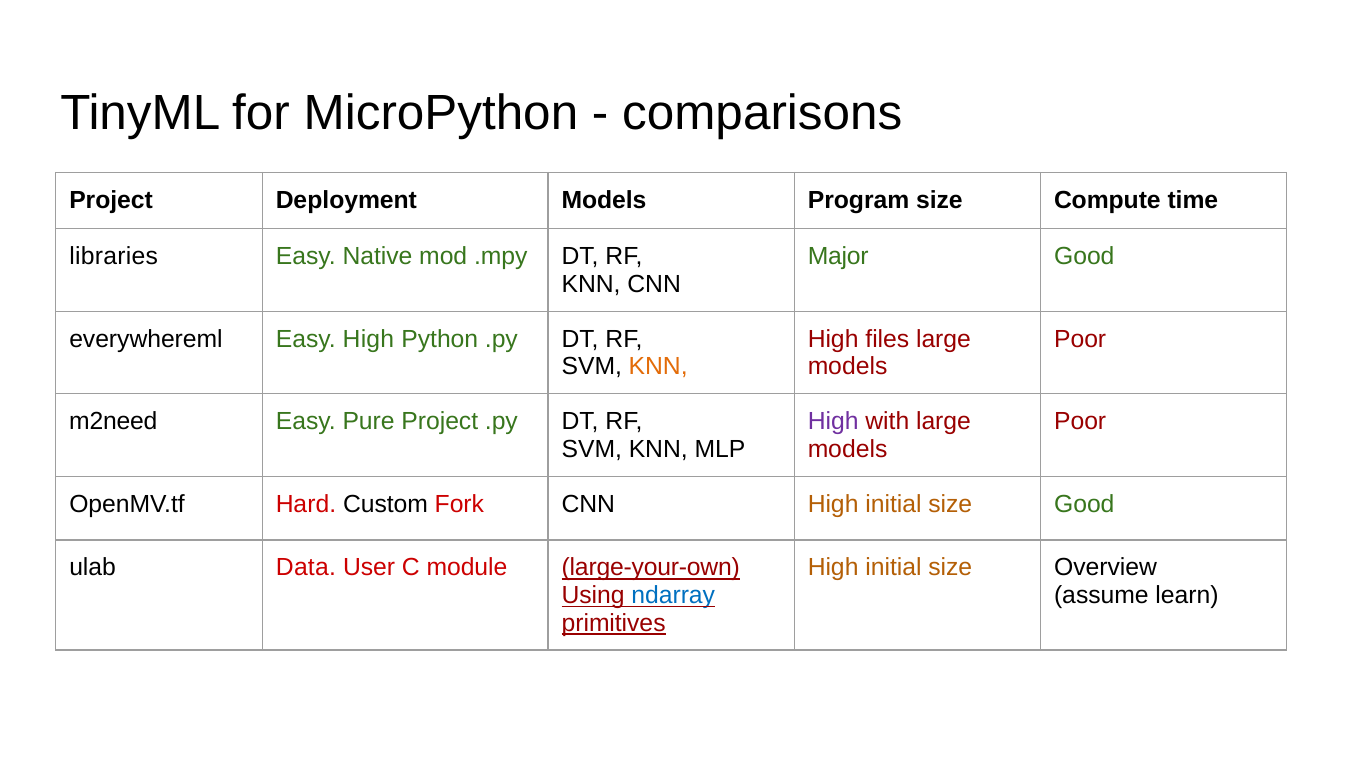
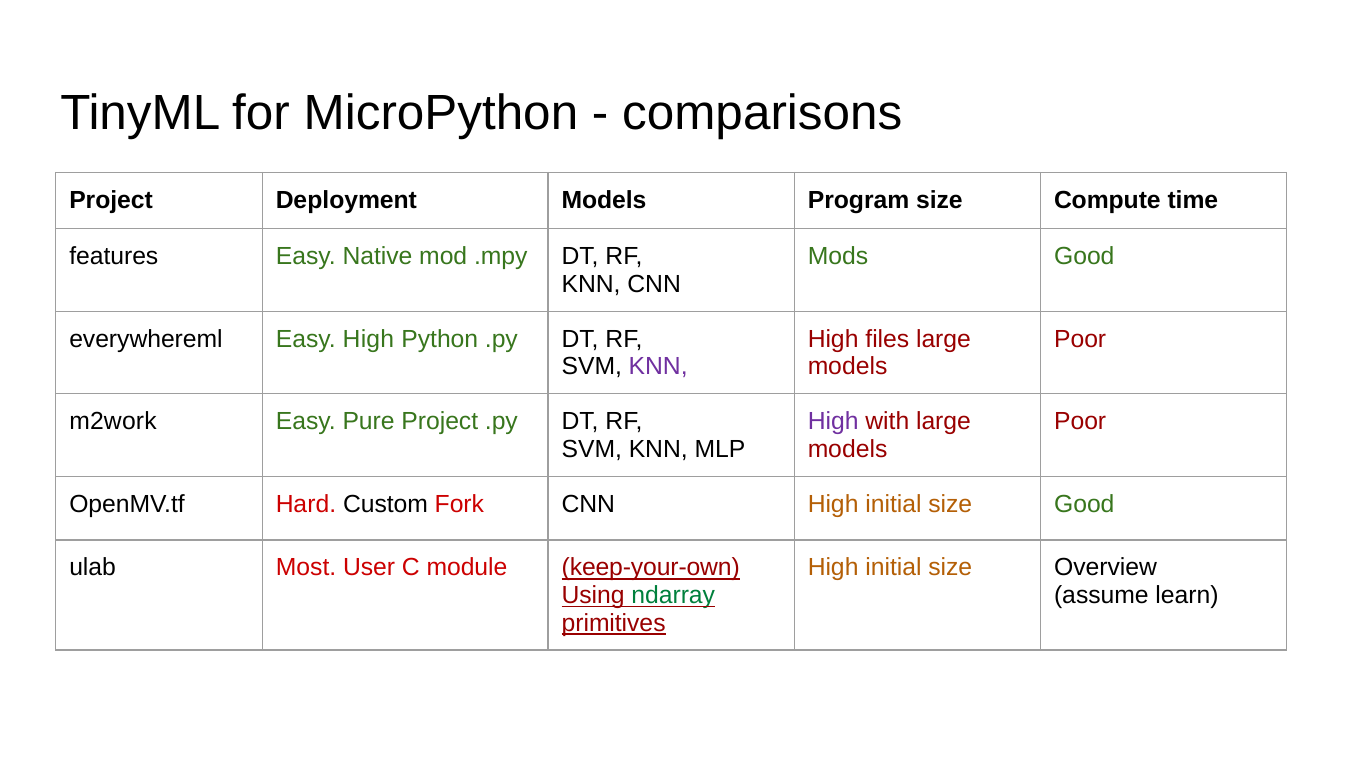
libraries: libraries -> features (114, 256)
Major: Major -> Mods (838, 256)
KNN colour: orange -> purple (658, 366)
m2need: m2need -> m2work (113, 421)
Data: Data -> Most (306, 567)
large-your-own: large-your-own -> keep-your-own (651, 567)
ndarray colour: blue -> green (673, 595)
